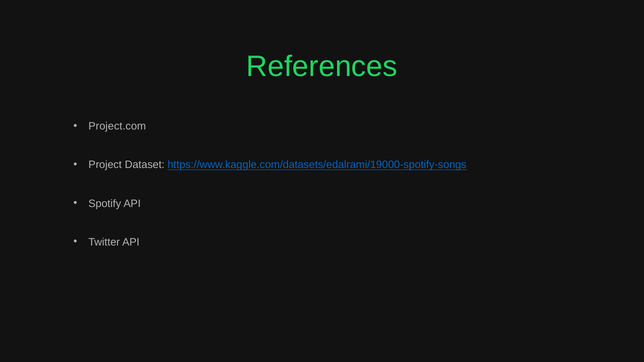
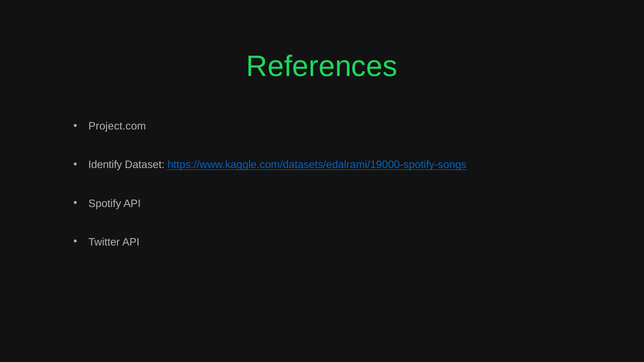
Project: Project -> Identify (105, 165)
